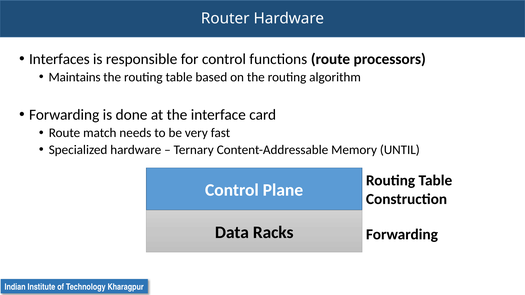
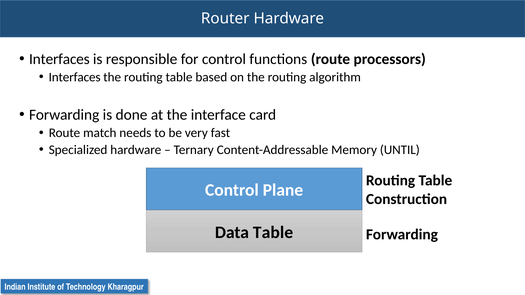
Maintains: Maintains -> Interfaces (75, 77)
Data Racks: Racks -> Table (273, 233)
